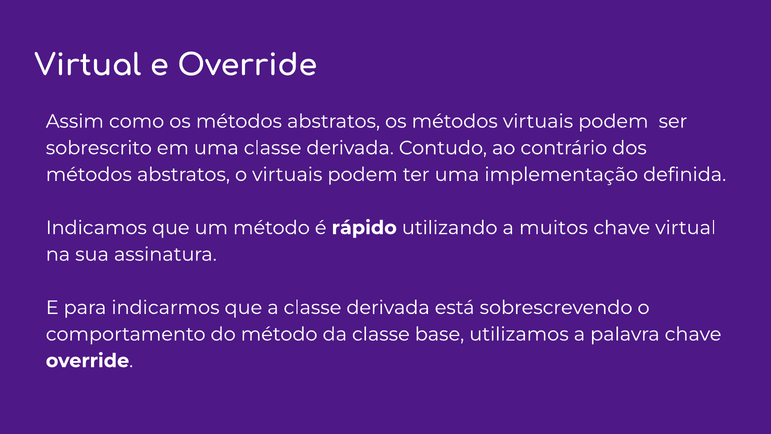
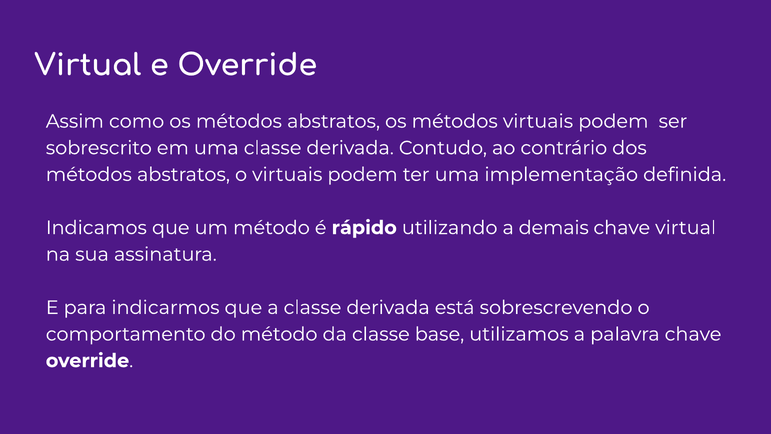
muitos: muitos -> demais (554, 228)
